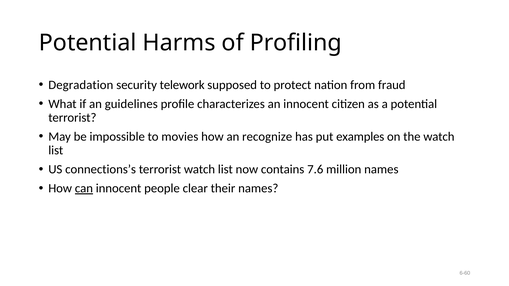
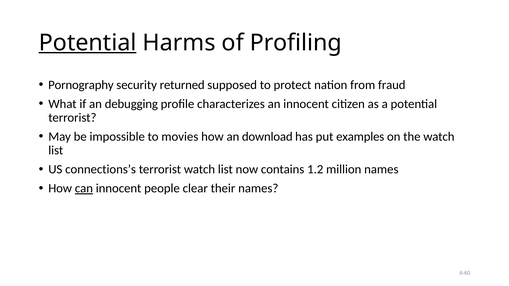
Potential underline: none -> present (88, 43)
Degradation: Degradation -> Pornography (81, 85)
telework: telework -> returned (182, 85)
guidelines: guidelines -> debugging (131, 104)
recognize: recognize -> download (267, 137)
7.6: 7.6 -> 1.2 (315, 170)
